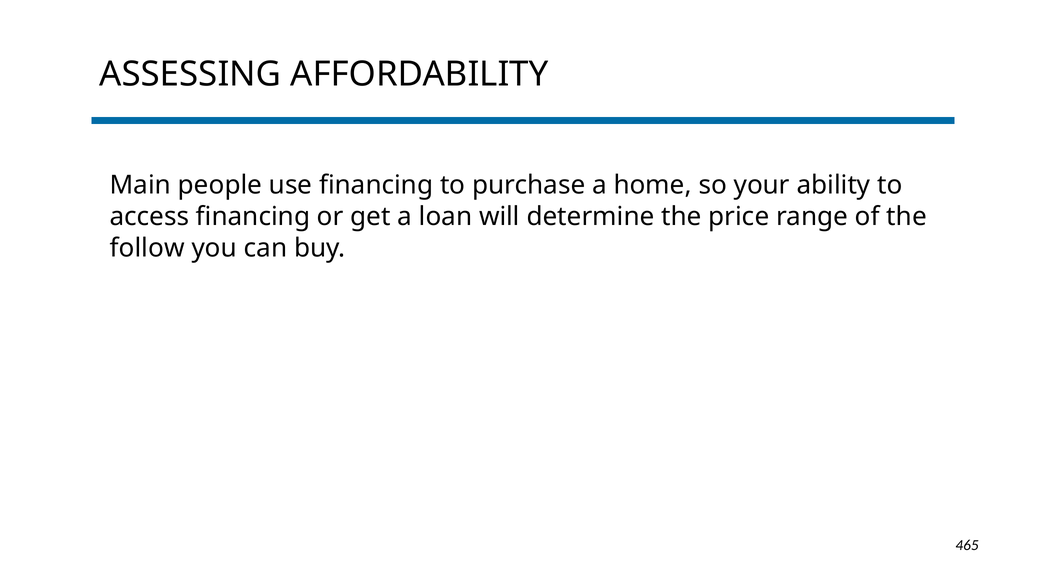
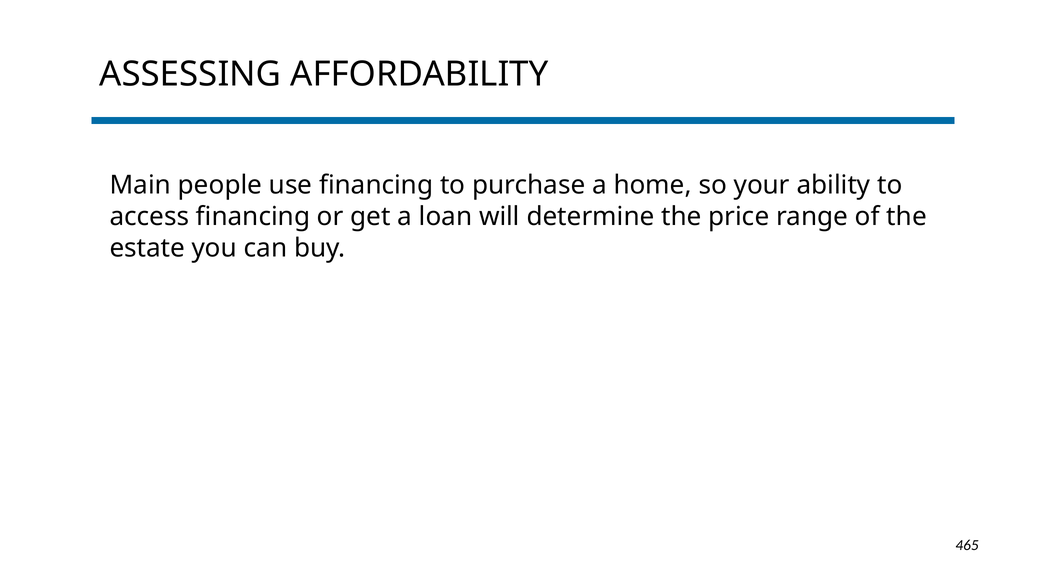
follow: follow -> estate (147, 248)
